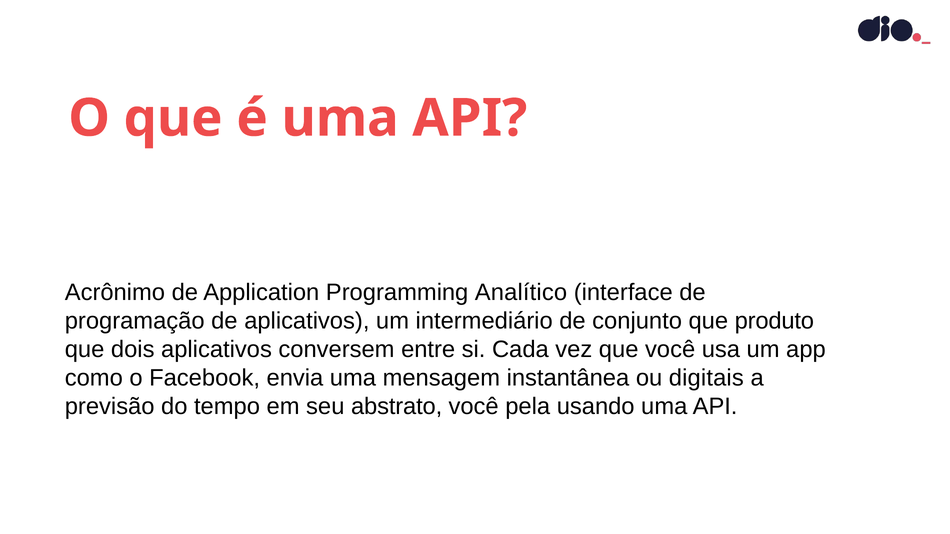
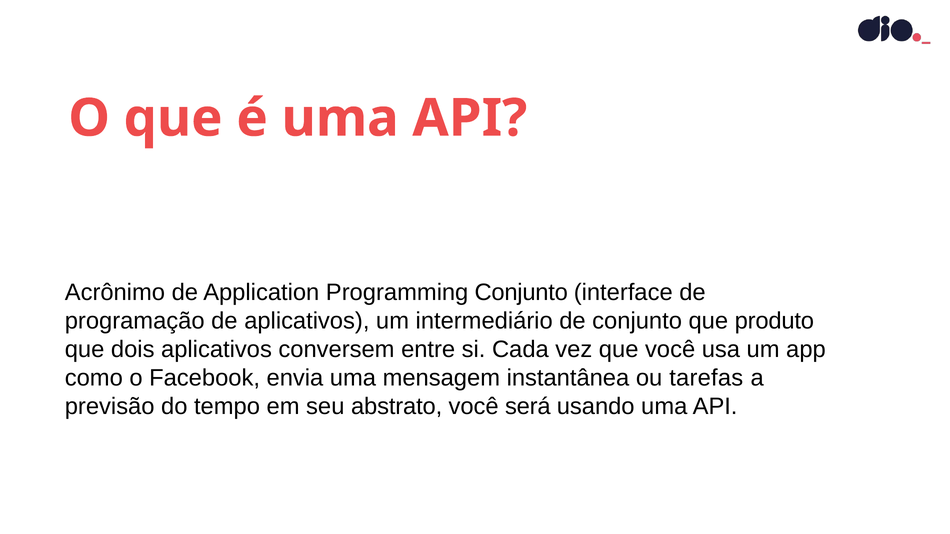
Programming Analítico: Analítico -> Conjunto (521, 293)
digitais: digitais -> tarefas (706, 378)
pela: pela -> será (528, 407)
